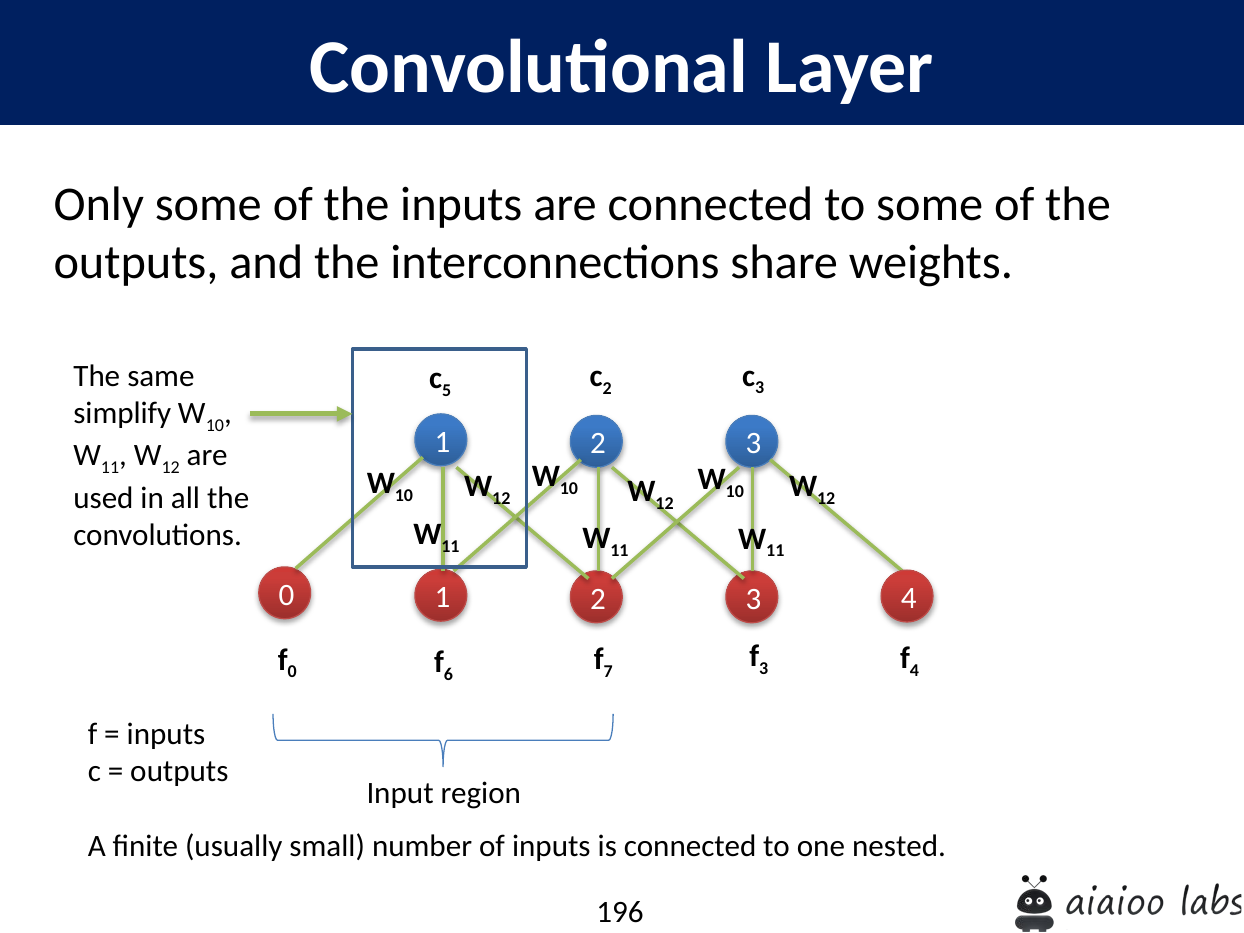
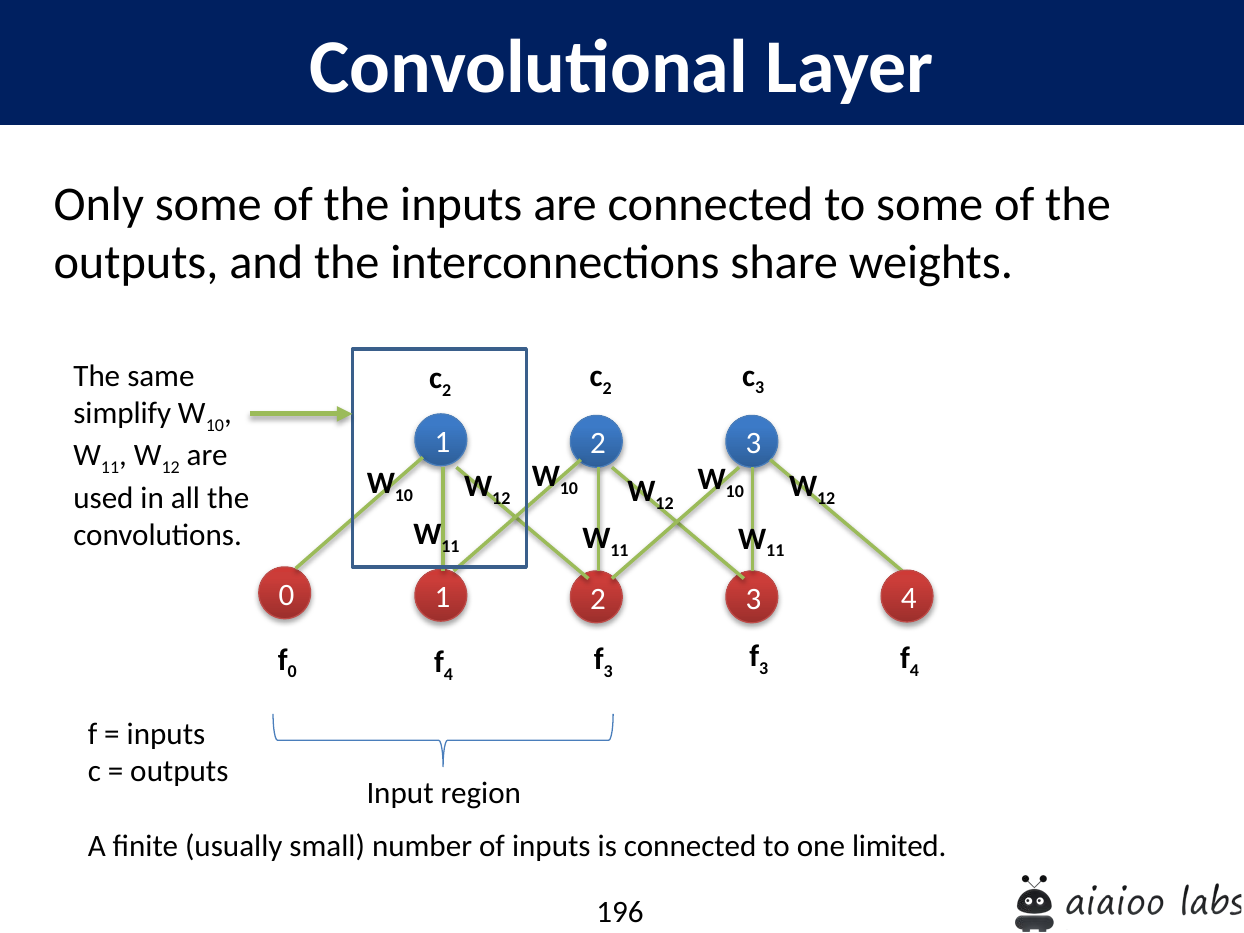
5: 5 -> 2 (447, 391)
6: 6 -> 4 (448, 674)
7: 7 -> 3 (608, 671)
nested: nested -> limited (899, 846)
